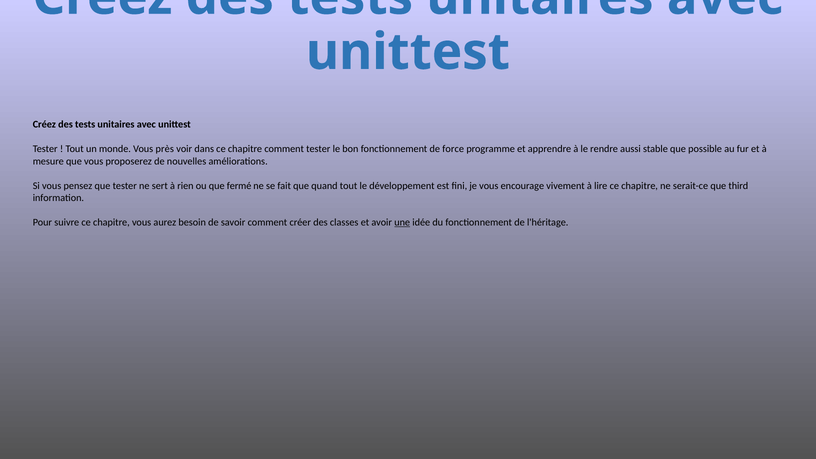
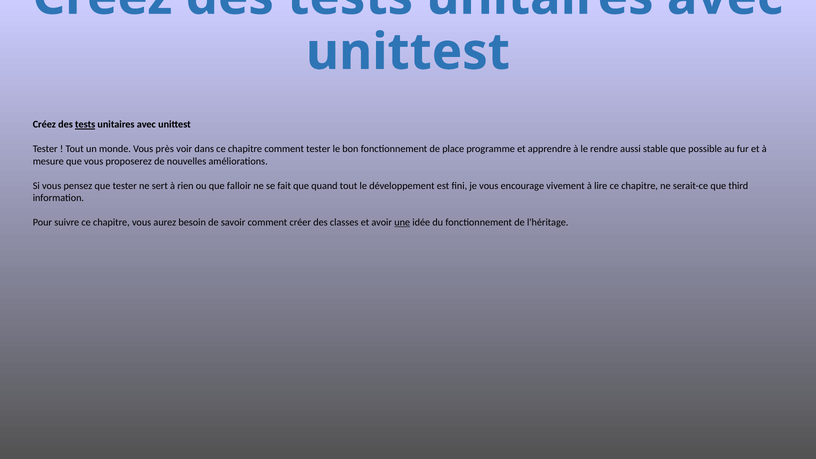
tests underline: none -> present (85, 125)
force: force -> place (453, 149)
fermé: fermé -> falloir (239, 186)
